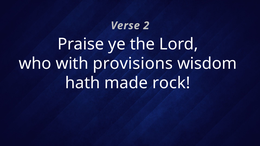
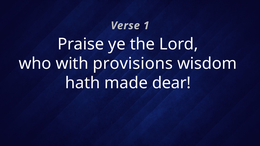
2: 2 -> 1 (146, 26)
rock: rock -> dear (171, 83)
